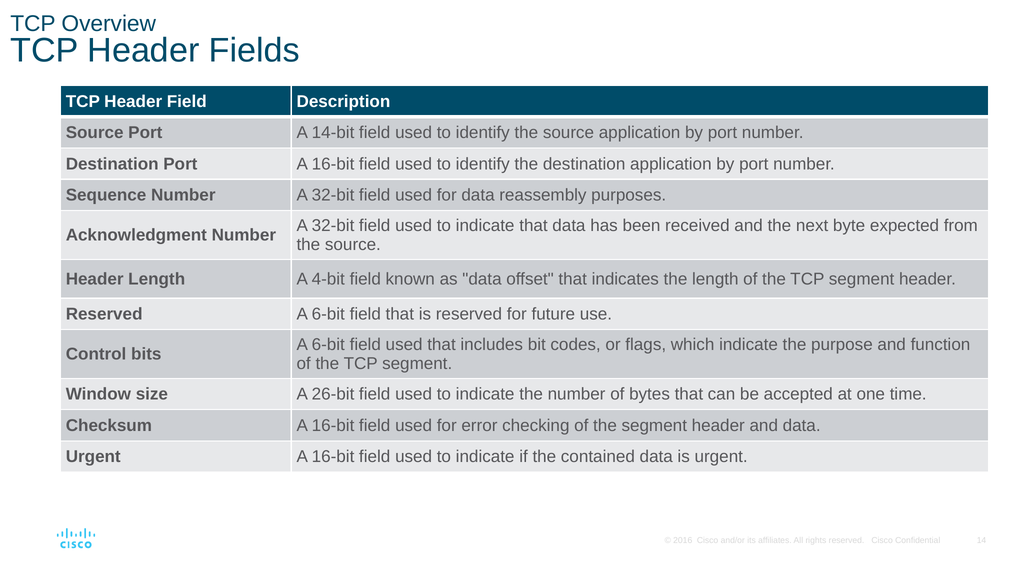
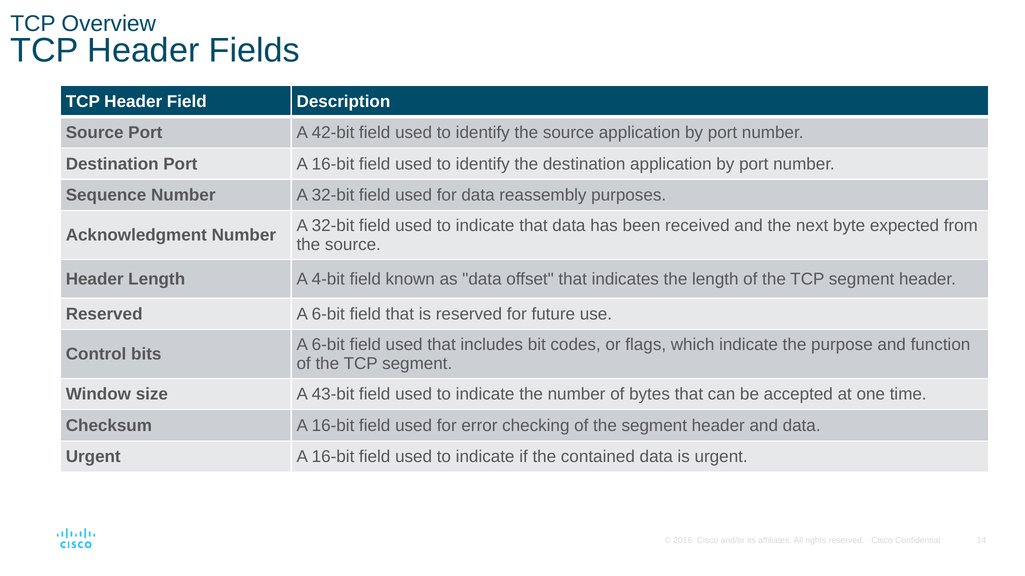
14-bit: 14-bit -> 42-bit (333, 133)
26-bit: 26-bit -> 43-bit (333, 395)
